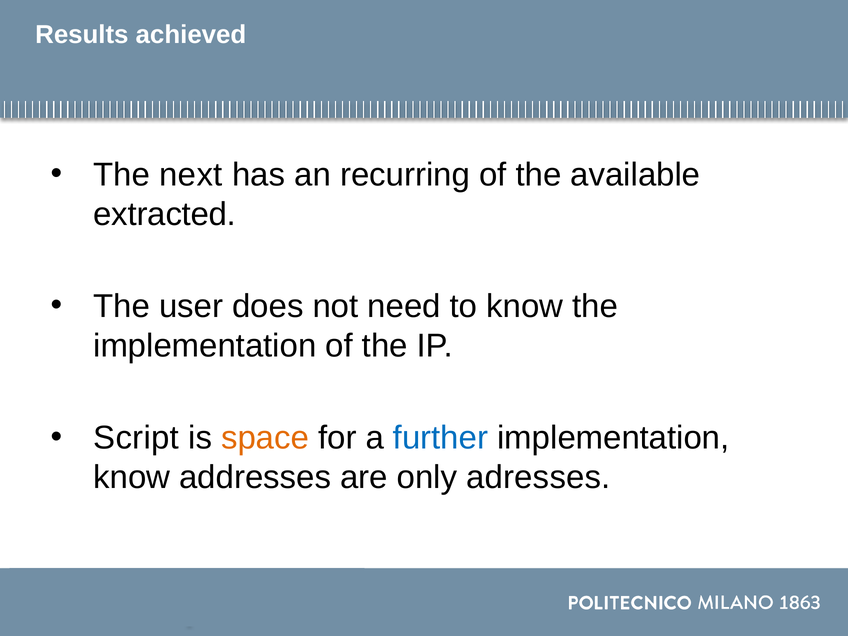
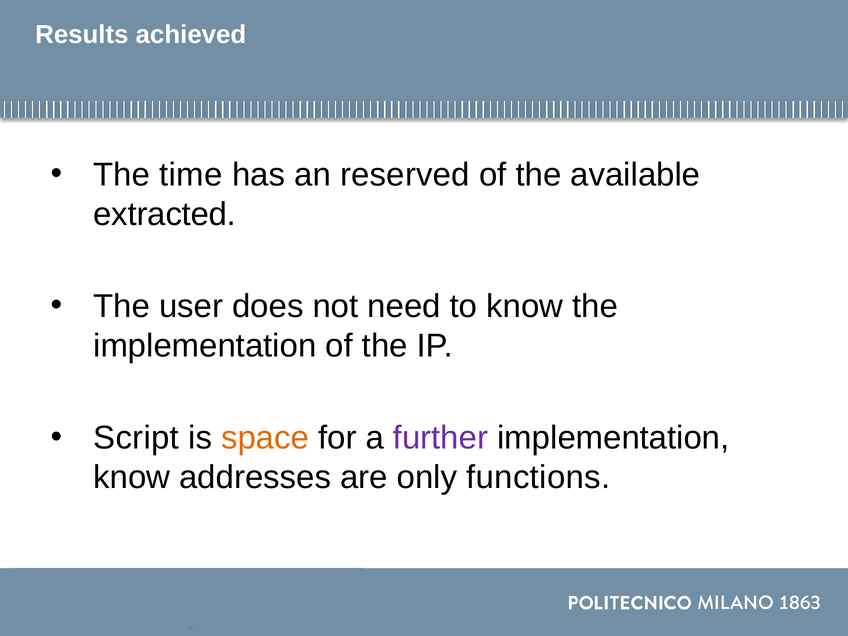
next: next -> time (191, 175)
recurring: recurring -> reserved (405, 175)
further colour: blue -> purple (441, 438)
adresses: adresses -> functions (538, 478)
